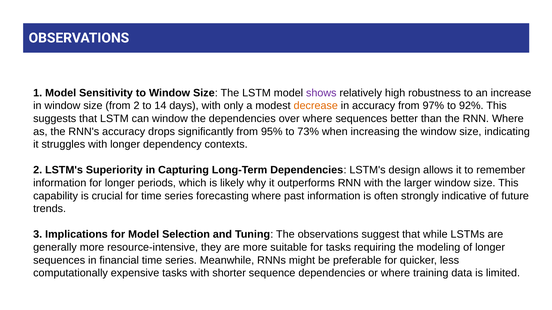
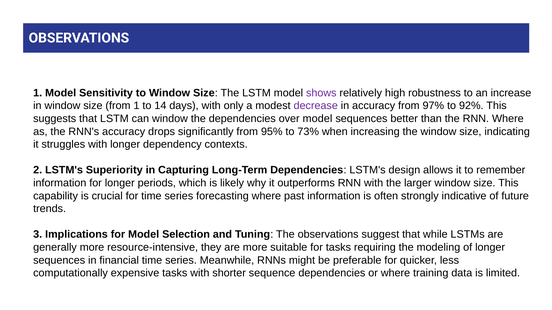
from 2: 2 -> 1 (137, 106)
decrease colour: orange -> purple (316, 106)
over where: where -> model (317, 119)
